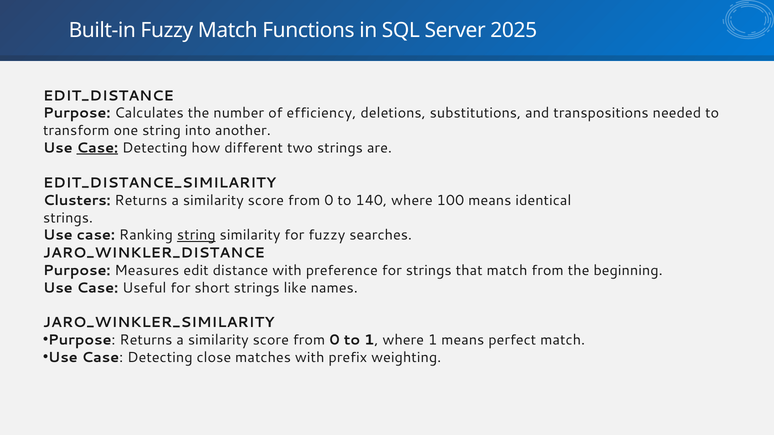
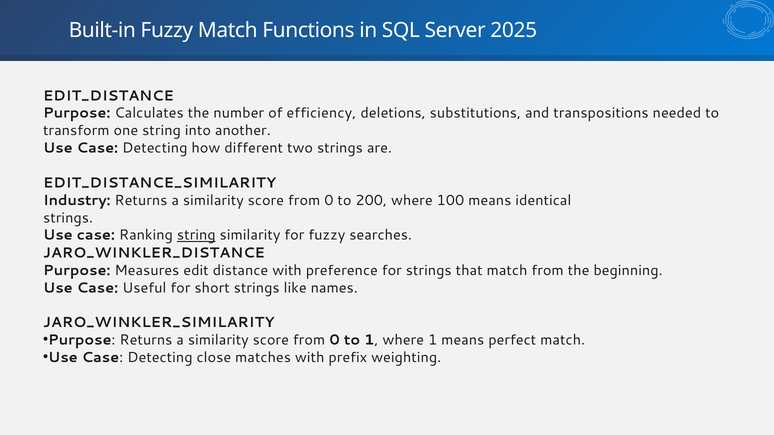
Case underline: present -> none (97, 148)
Clusters: Clusters -> Industry (77, 201)
140: 140 -> 200 (371, 201)
